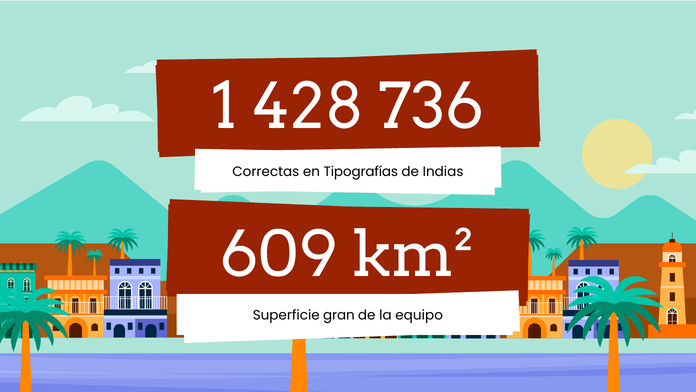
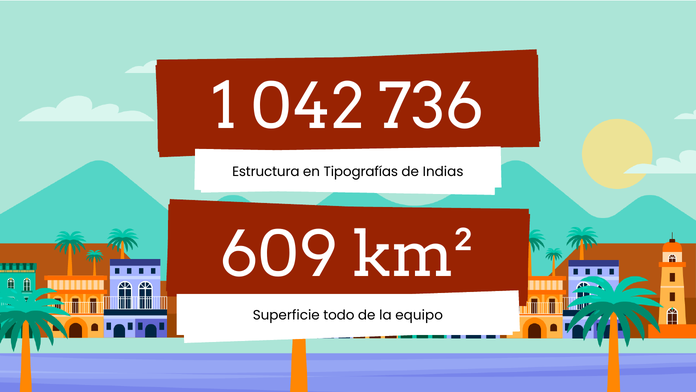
428: 428 -> 042 (308, 107)
Correctas: Correctas -> Estructura (266, 171)
gran: gran -> todo (339, 315)
